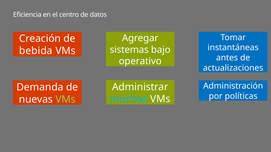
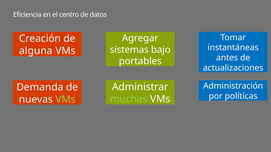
bebida: bebida -> alguna (36, 51)
operativo: operativo -> portables (140, 61)
muchas colour: light blue -> light green (129, 99)
